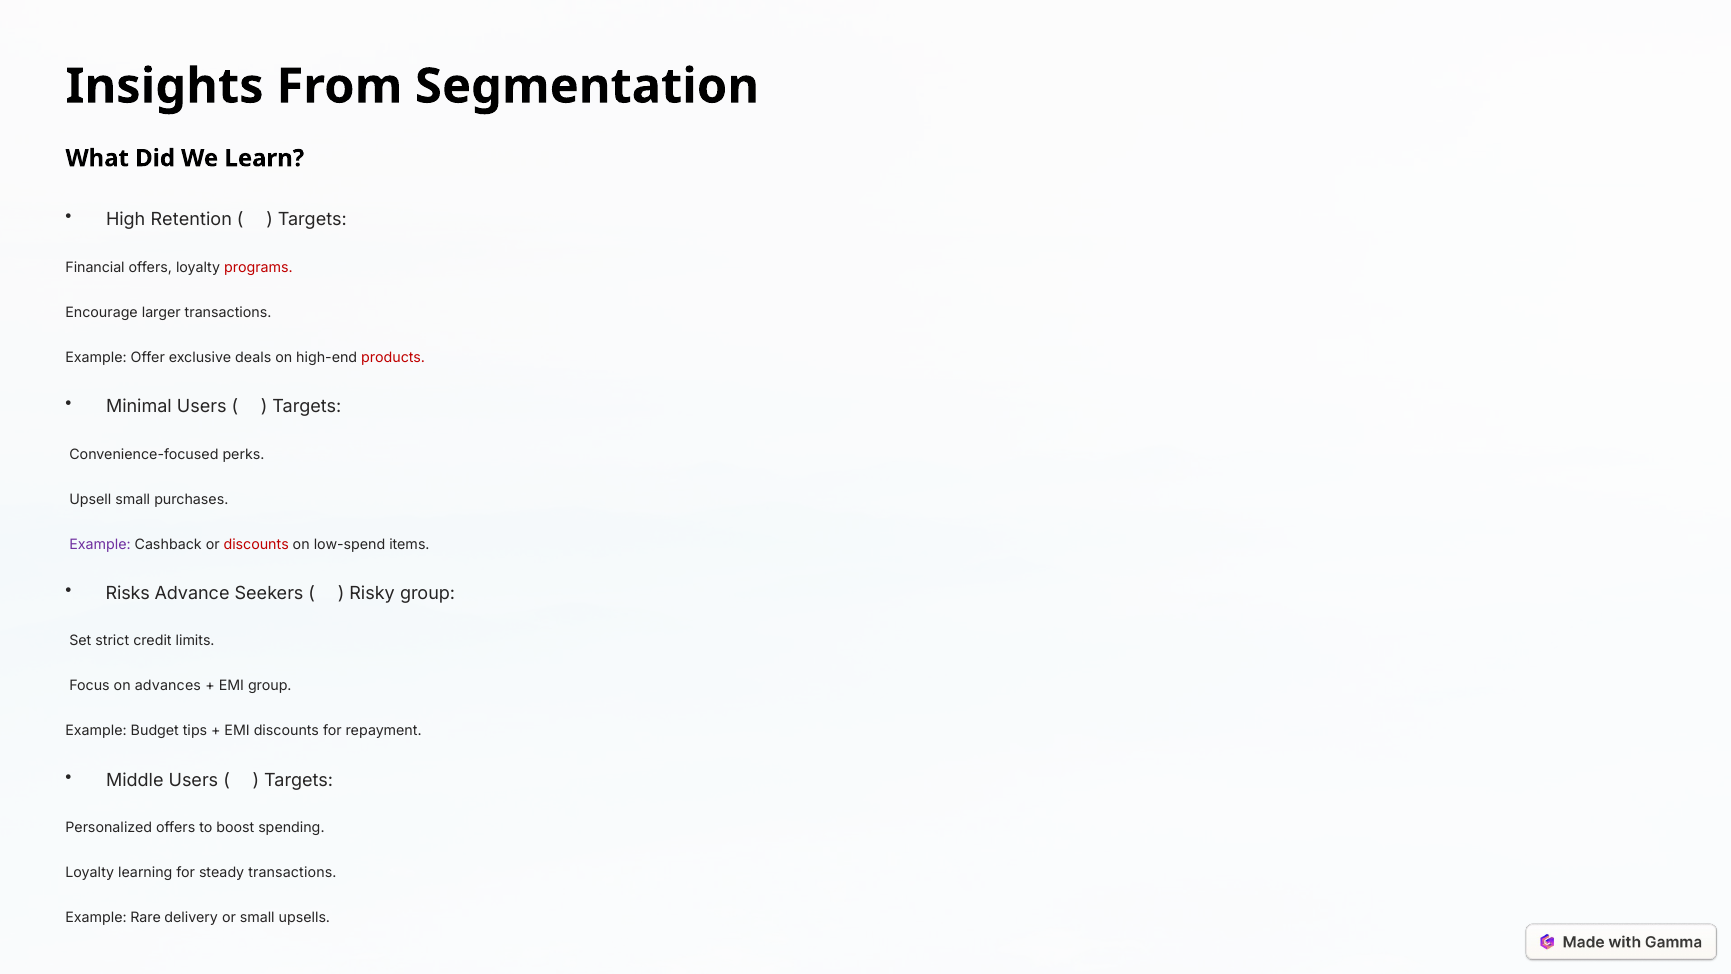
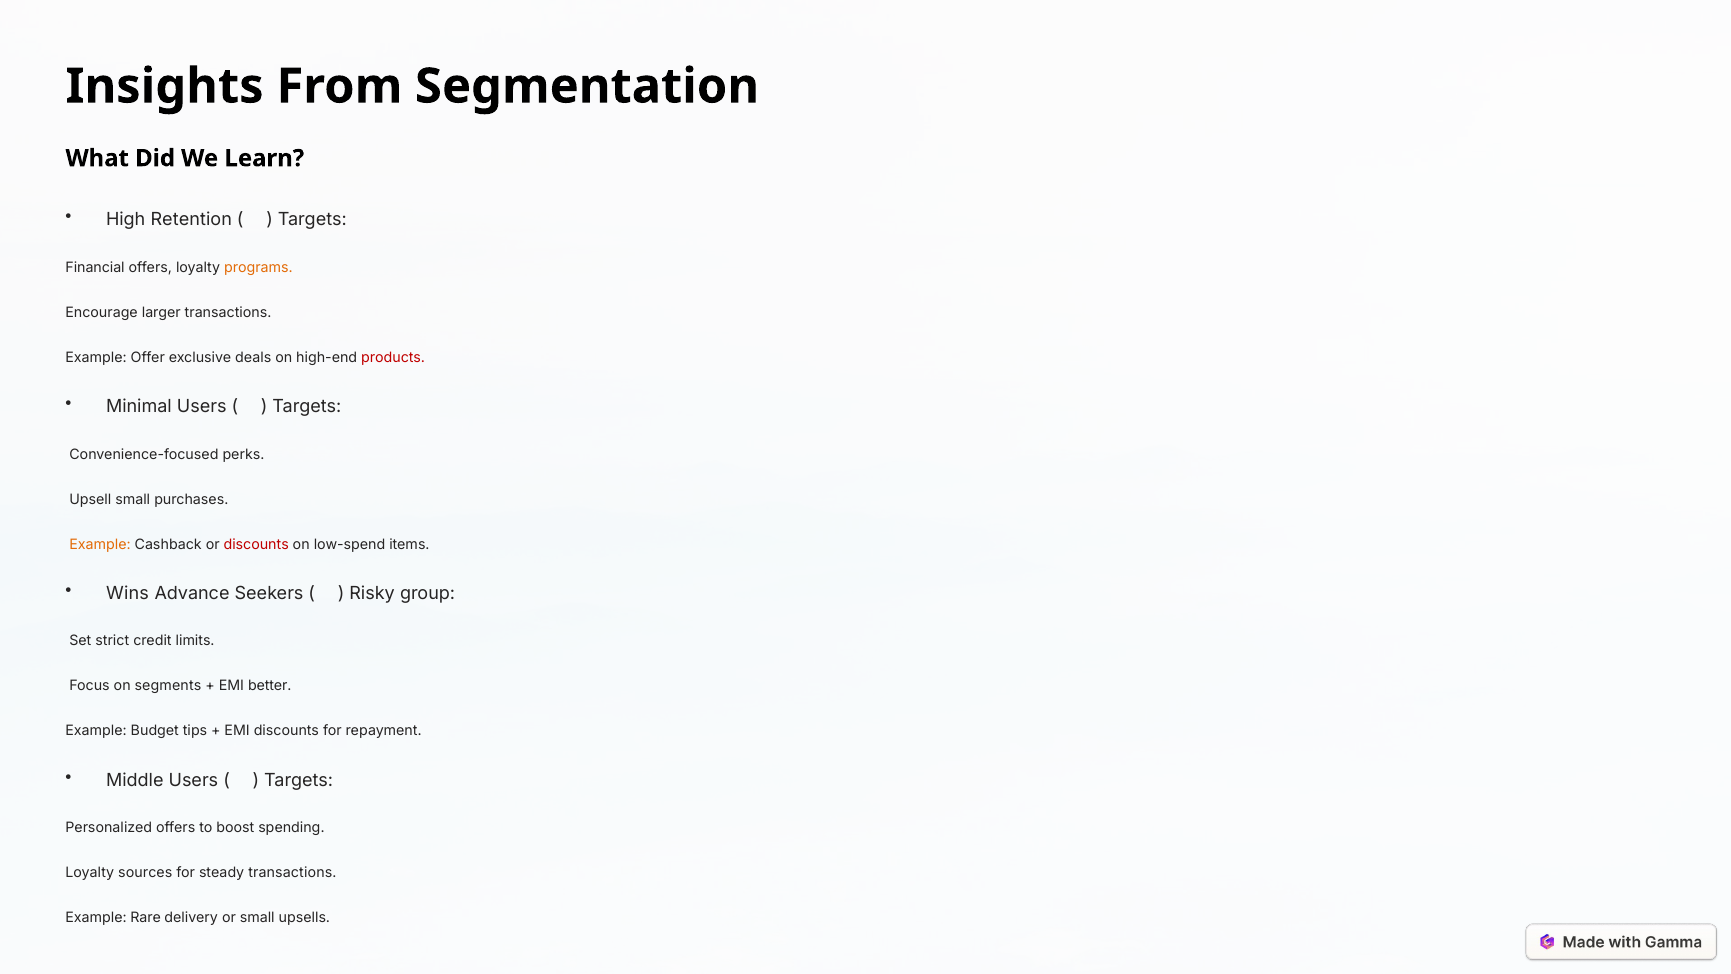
programs colour: red -> orange (258, 267)
Example colour: purple -> orange (100, 544)
Risks: Risks -> Wins (128, 593)
advances: advances -> segments (168, 686)
EMI group: group -> better (270, 686)
learning: learning -> sources (145, 873)
